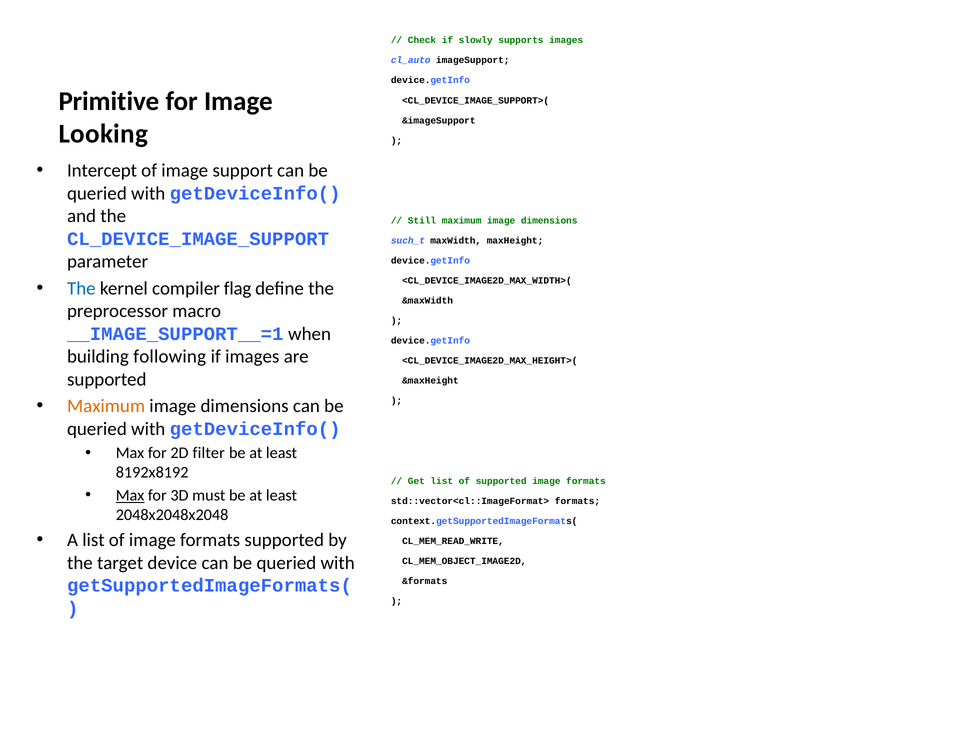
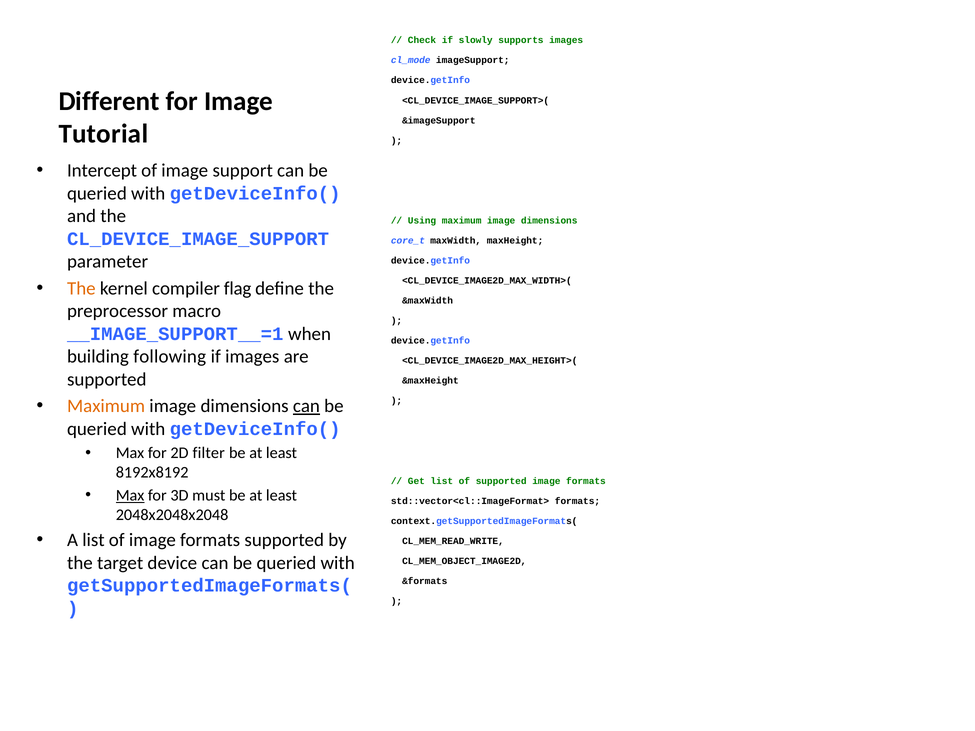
cl_auto: cl_auto -> cl_mode (411, 60)
Primitive: Primitive -> Different (109, 101)
Looking: Looking -> Tutorial (103, 134)
Still: Still -> Using (422, 221)
such_t: such_t -> core_t (408, 241)
The colour: blue -> orange (81, 288)
can underline: none -> present (306, 406)
